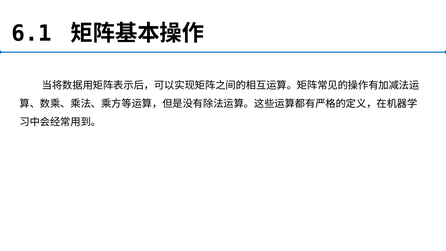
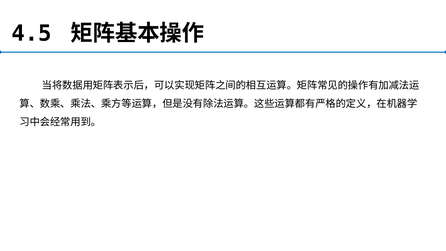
6.1: 6.1 -> 4.5 (32, 33)
